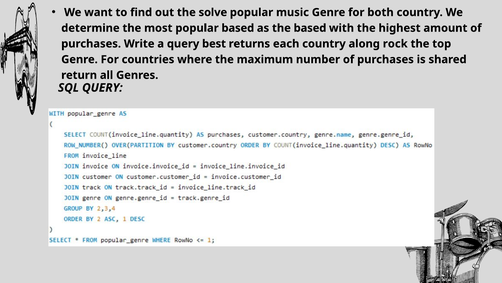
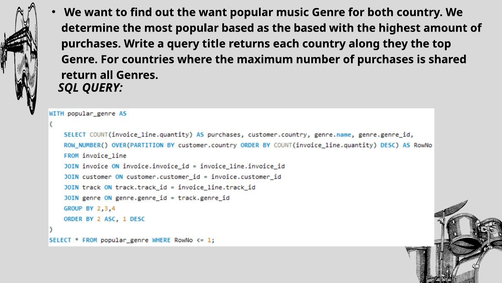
the solve: solve -> want (213, 12)
best: best -> title (214, 44)
rock: rock -> they (395, 44)
